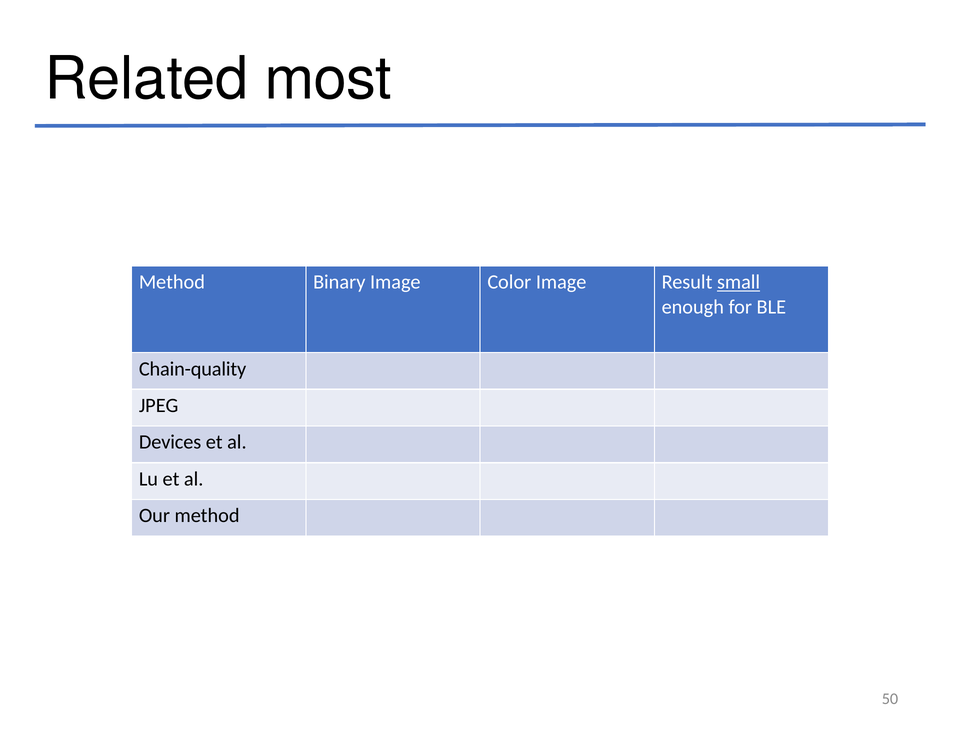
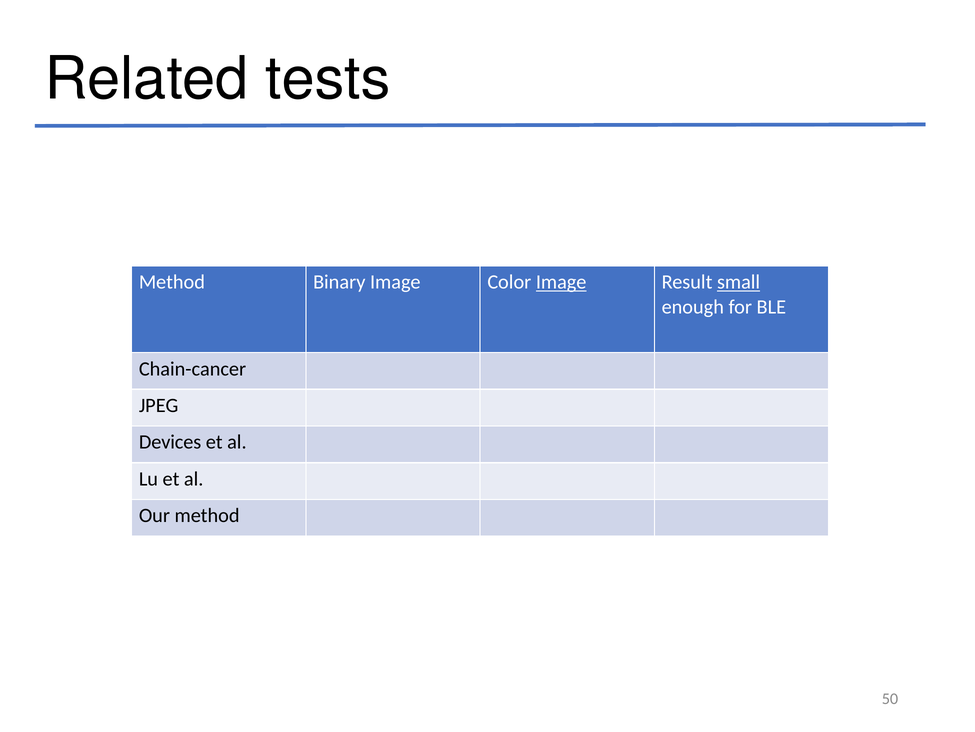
most: most -> tests (328, 79)
Image underline: none -> present (561, 282)
Chain-quality: Chain-quality -> Chain-cancer (192, 369)
